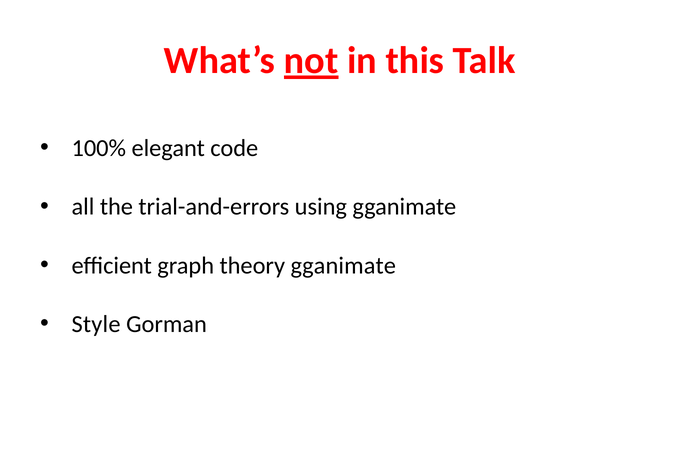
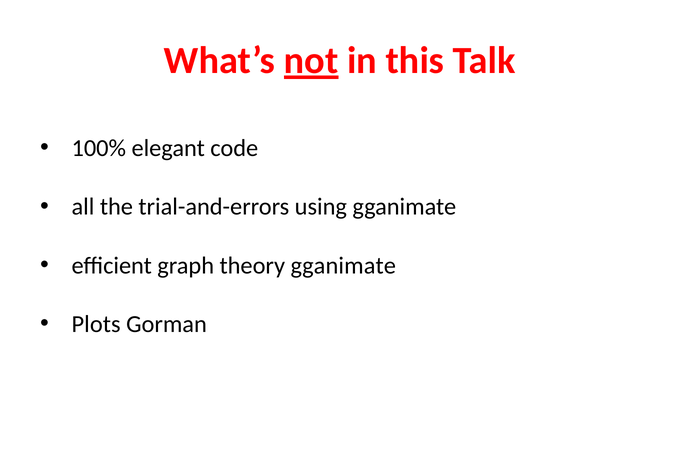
Style: Style -> Plots (96, 324)
